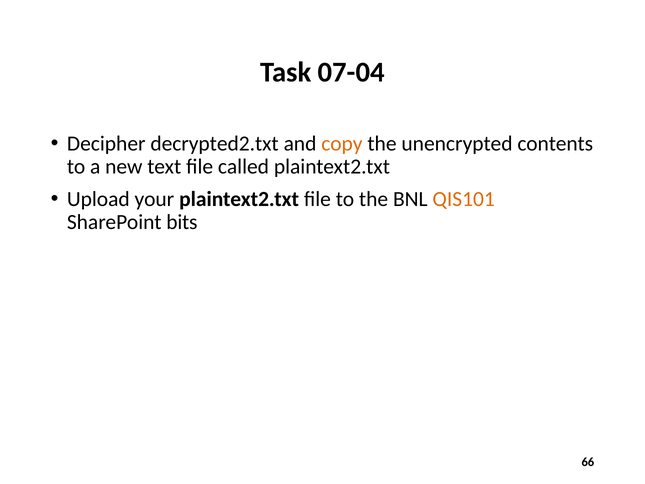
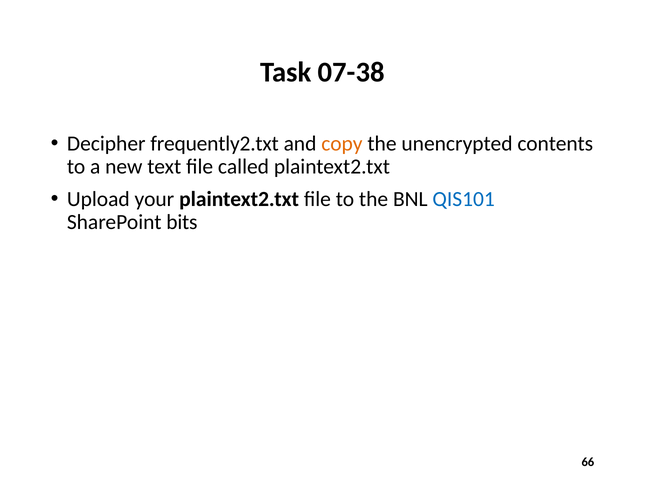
07-04: 07-04 -> 07-38 (351, 72)
decrypted2.txt: decrypted2.txt -> frequently2.txt (215, 143)
QIS101 colour: orange -> blue (464, 199)
